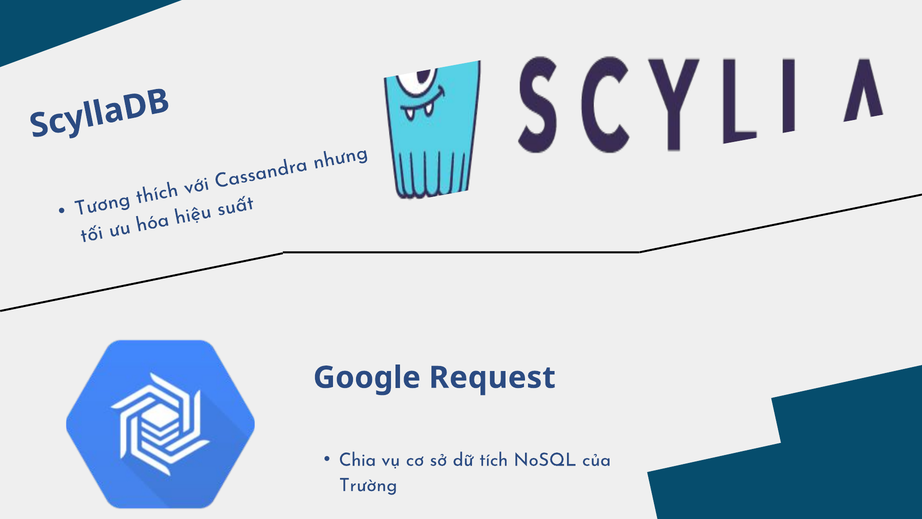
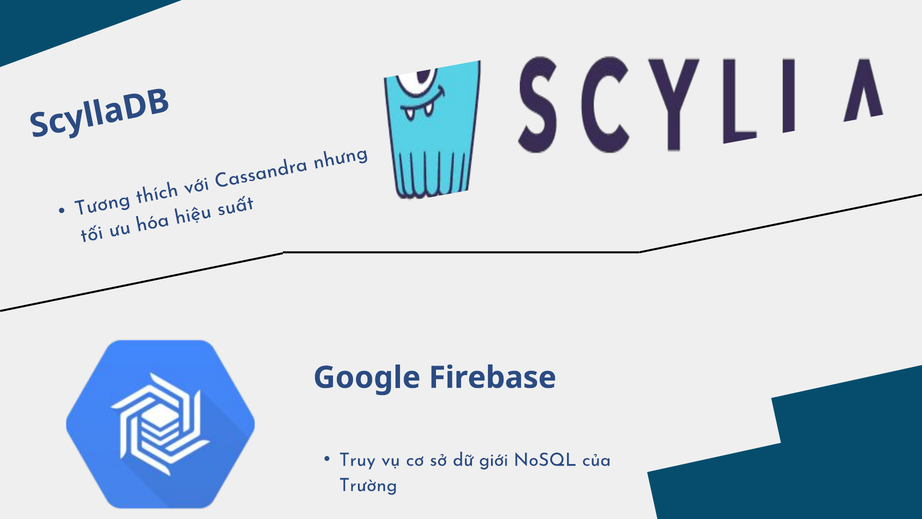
Request: Request -> Firebase (493, 377)
Chia: Chia -> Truy (357, 459)
tích: tích -> giới (494, 459)
